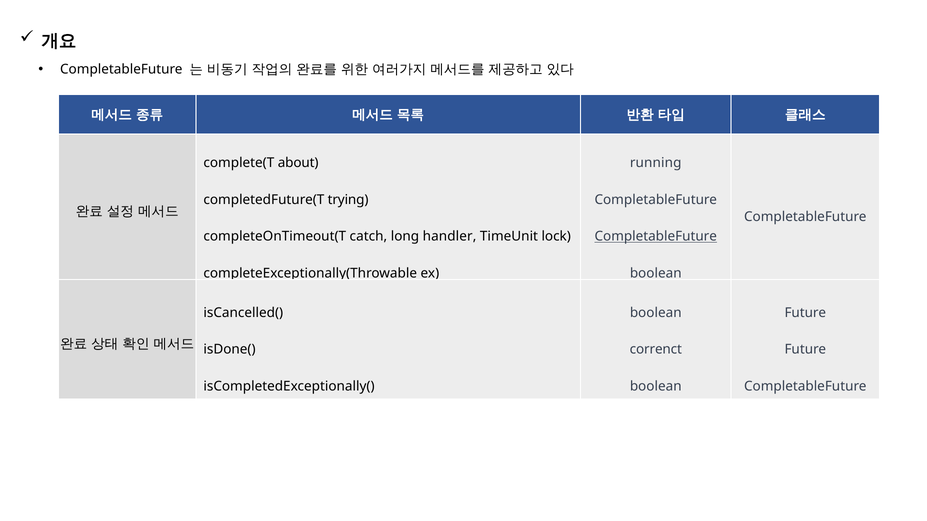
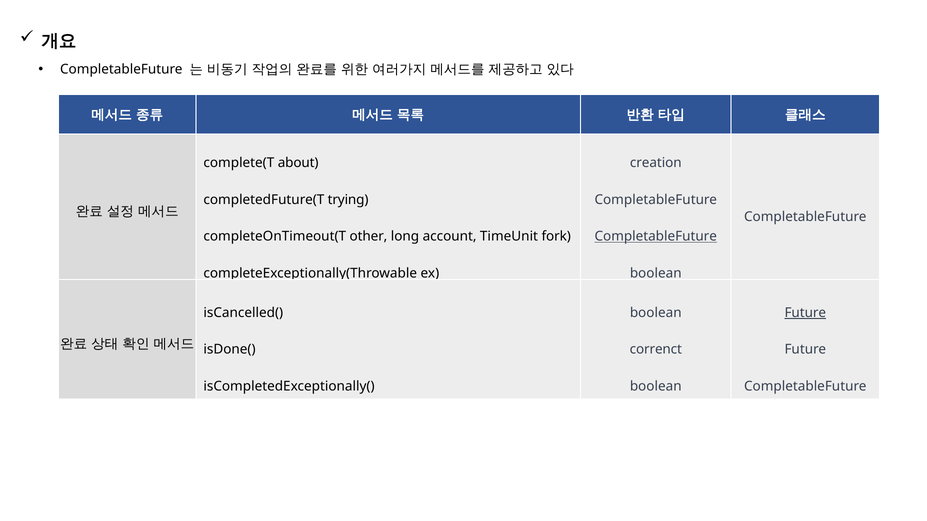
running: running -> creation (656, 163)
catch: catch -> other (368, 237)
handler: handler -> account (450, 237)
lock: lock -> fork (556, 237)
Future underline: none -> present (805, 313)
